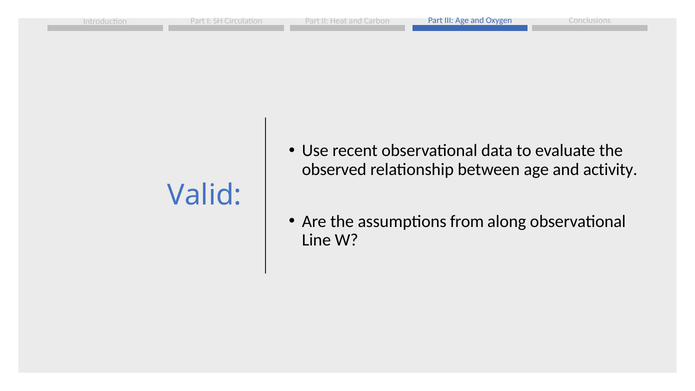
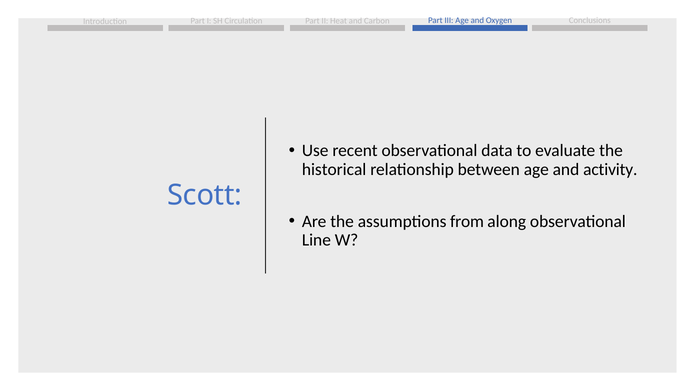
observed: observed -> historical (334, 169)
Valid: Valid -> Scott (205, 195)
